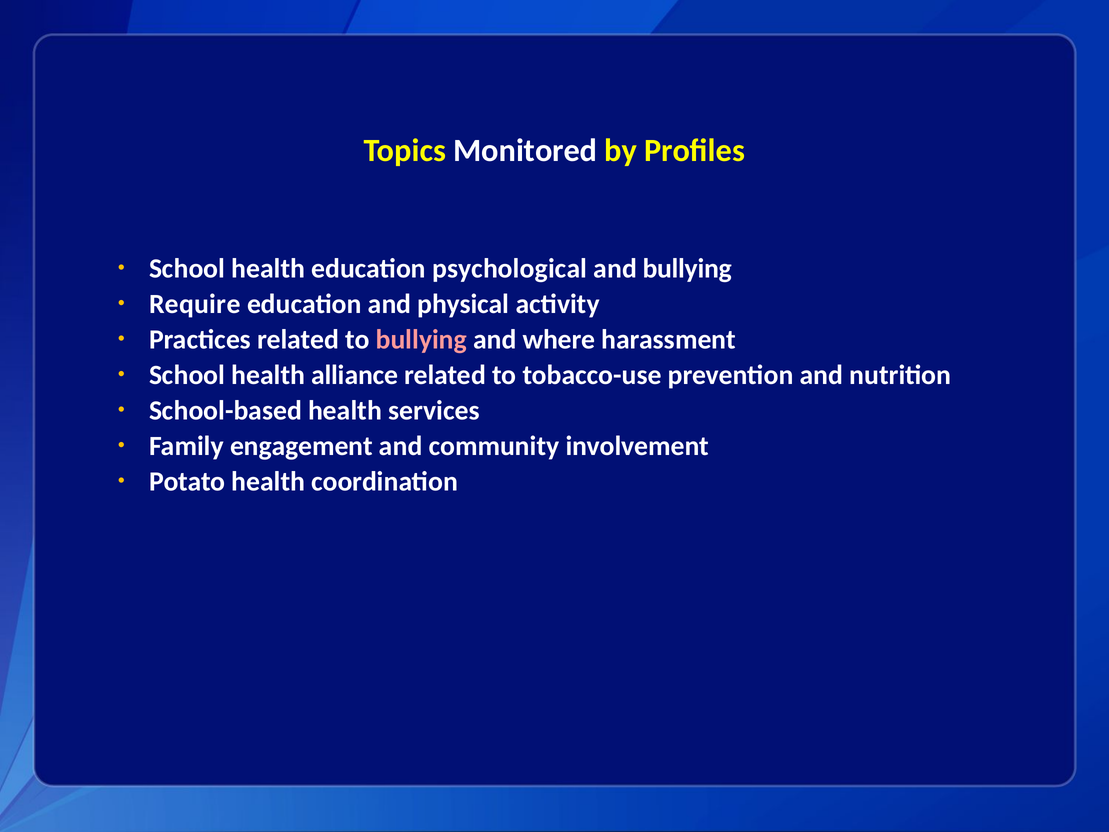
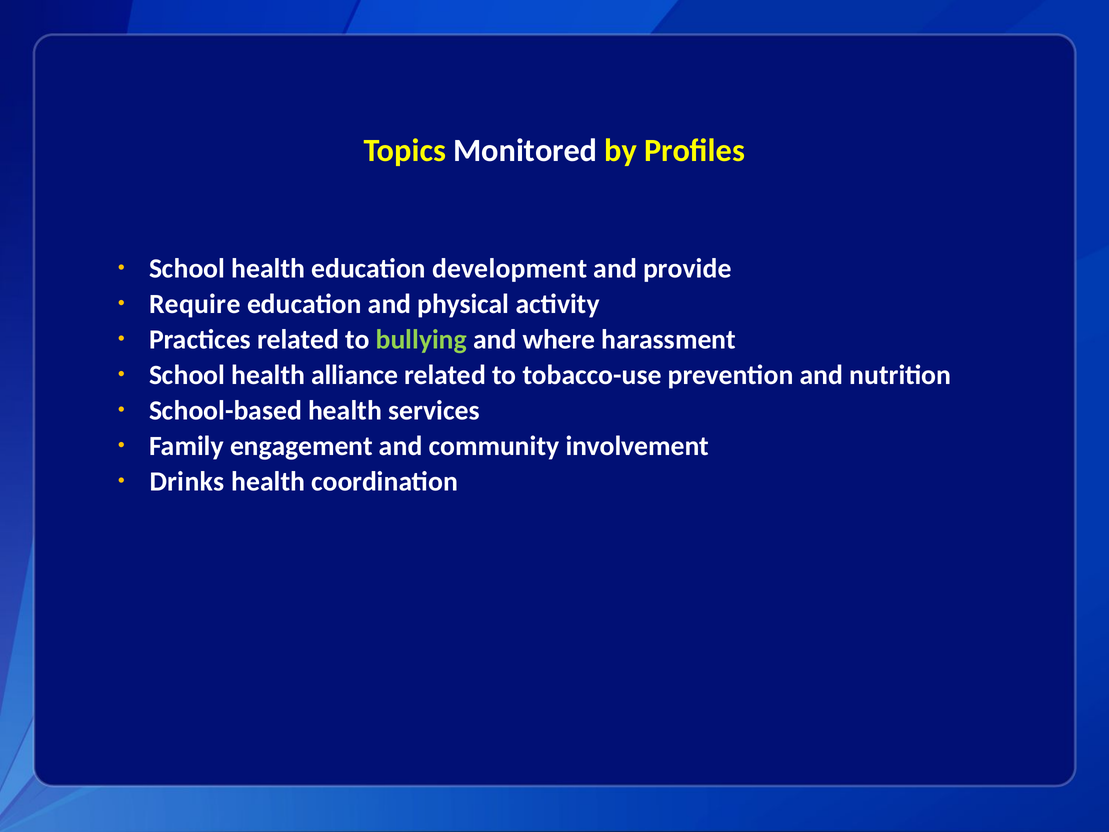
psychological: psychological -> development (510, 268)
and bullying: bullying -> provide (687, 268)
bullying colour: pink -> light green (421, 339)
Potato: Potato -> Drinks (187, 481)
